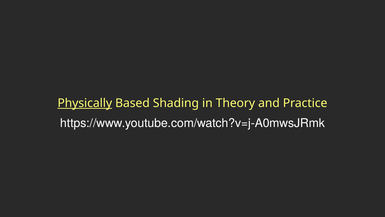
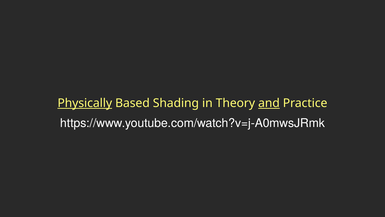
and underline: none -> present (269, 103)
